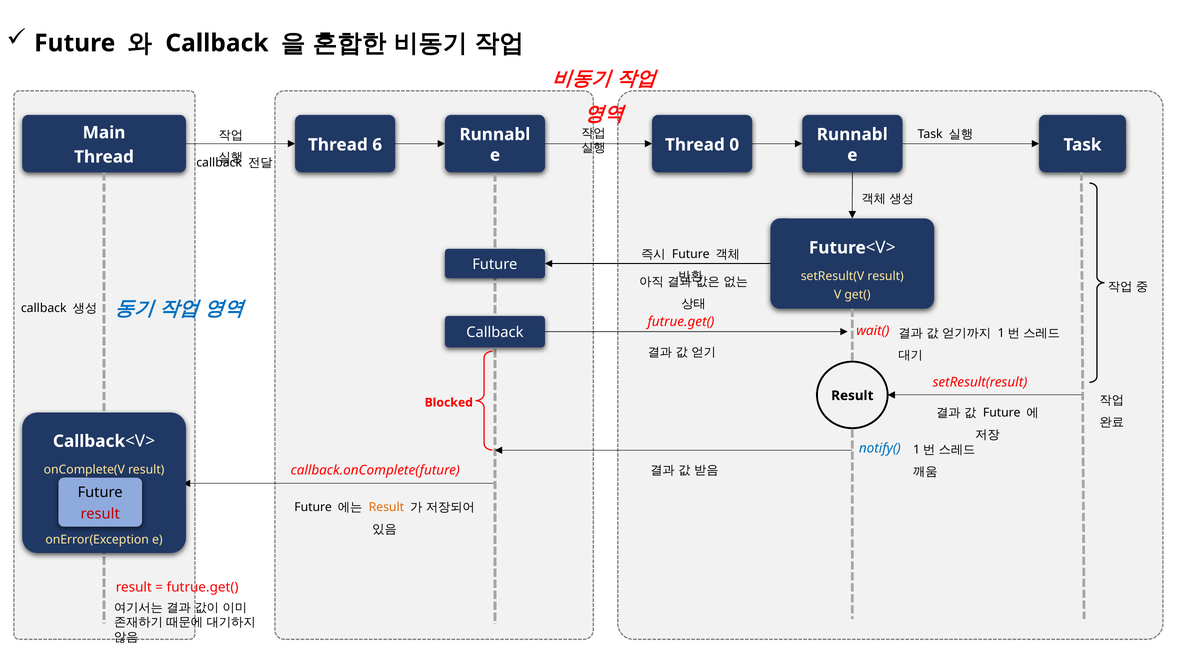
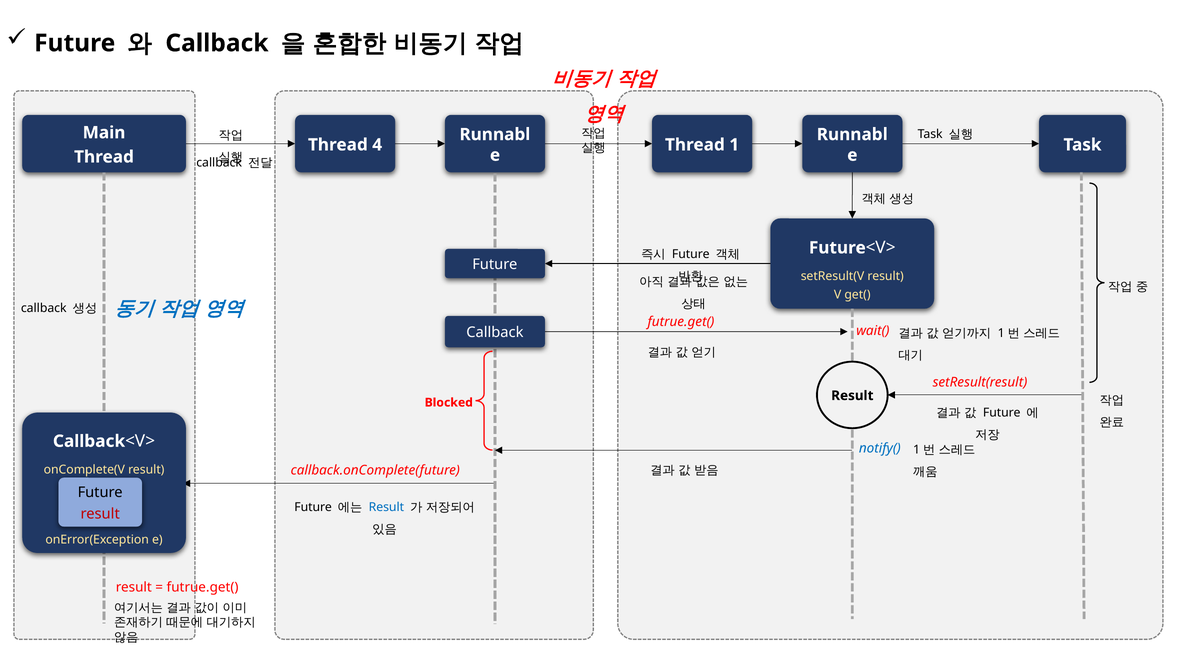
6: 6 -> 4 (377, 145)
0: 0 -> 1 (734, 145)
Result colour: orange -> blue (386, 507)
